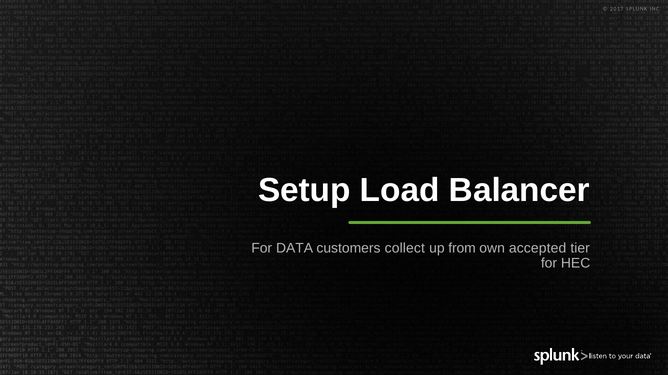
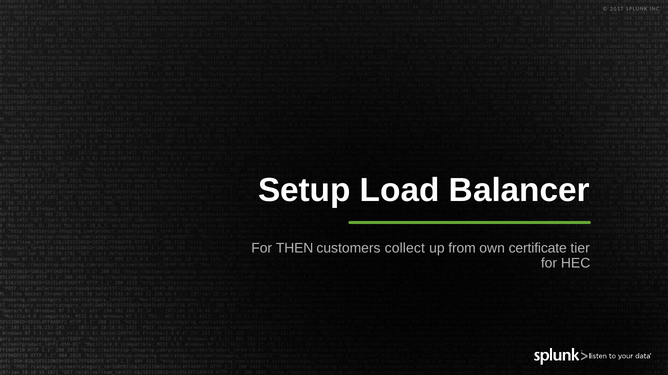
DATA: DATA -> THEN (295, 249)
accepted: accepted -> certificate (538, 249)
